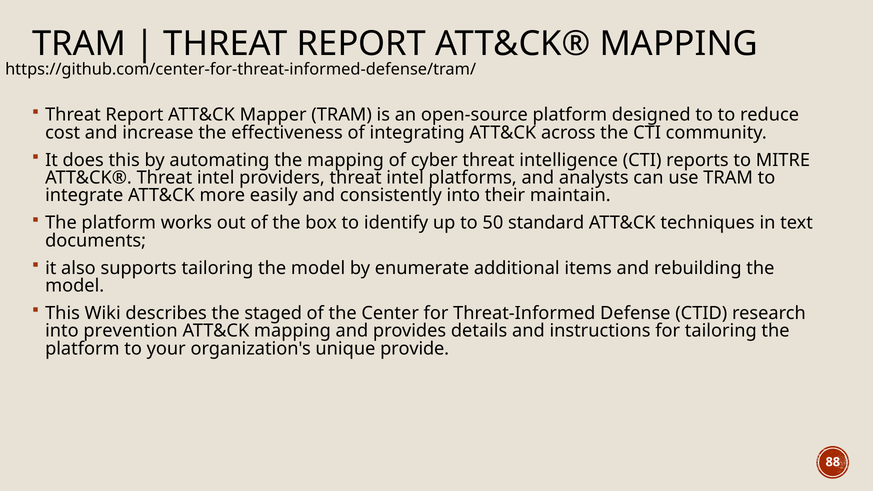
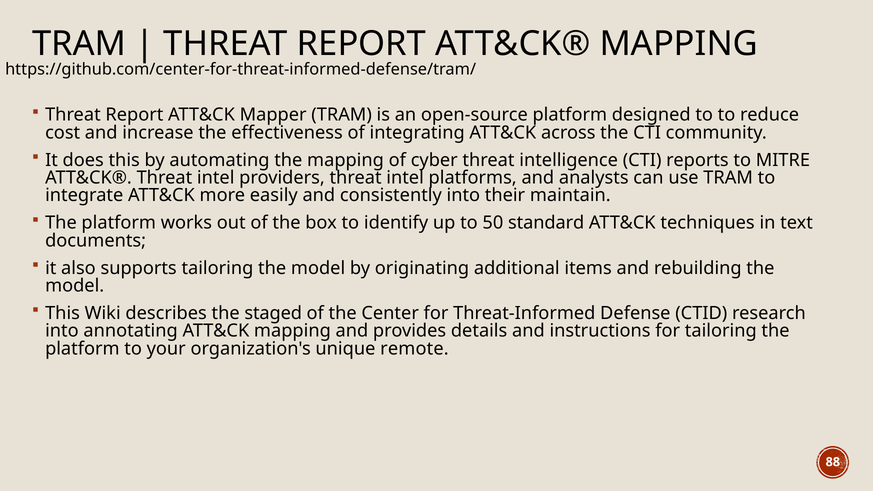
enumerate: enumerate -> originating (422, 268)
prevention: prevention -> annotating (131, 331)
provide: provide -> remote (414, 349)
